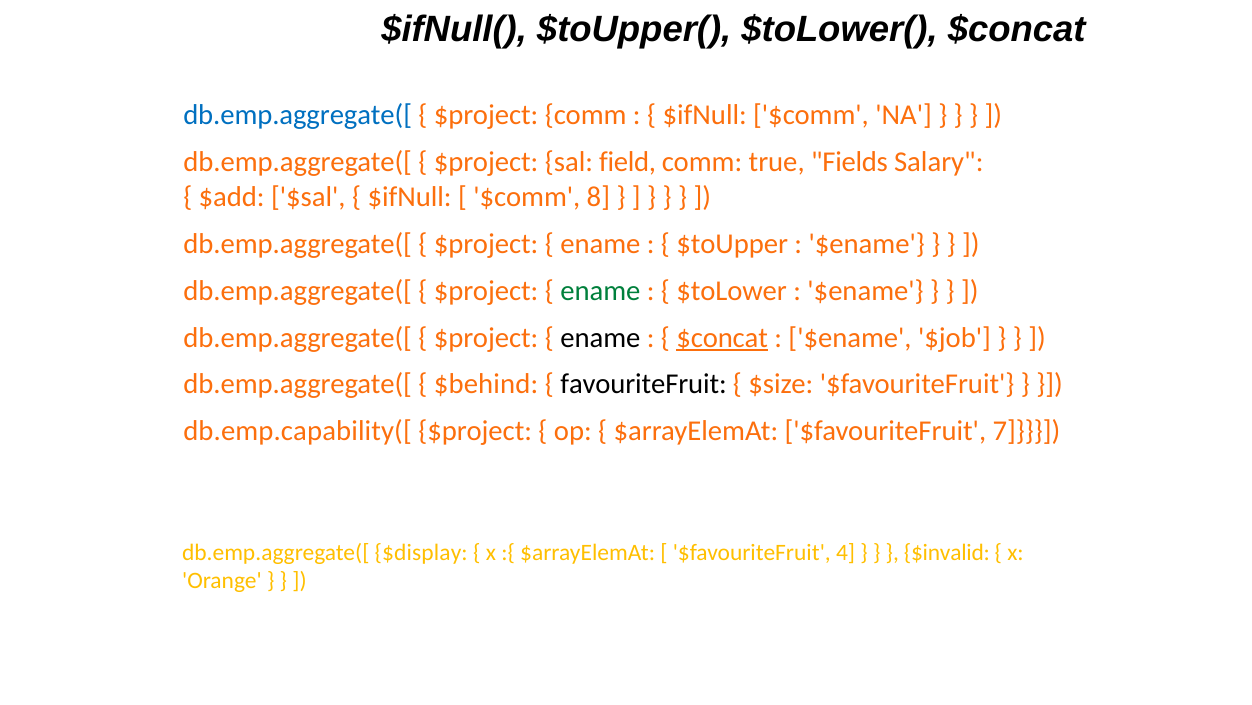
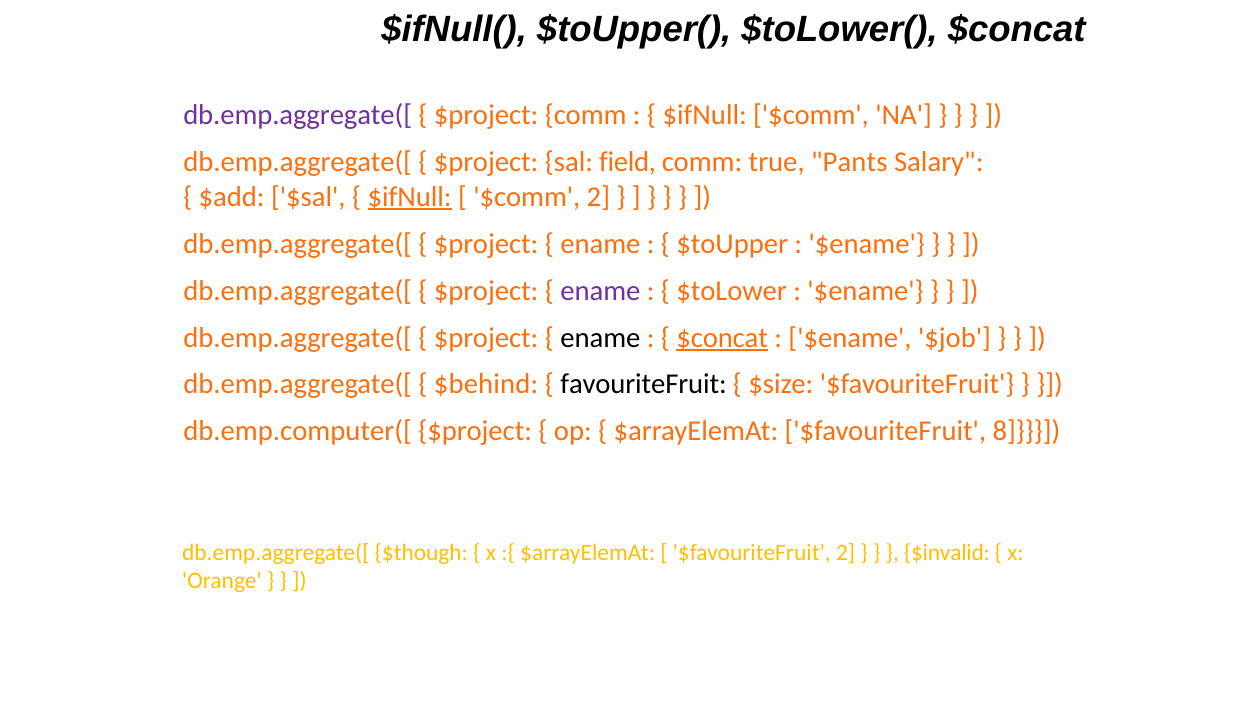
db.emp.aggregate([ colour: blue -> purple (298, 115)
Fields: Fields -> Pants (849, 162)
$ifNull underline: none -> present (410, 196)
$comm 8: 8 -> 2 (598, 196)
ename colour: green -> purple (600, 290)
db.emp.capability([: db.emp.capability([ -> db.emp.computer([ (298, 431)
7: 7 -> 8 (1027, 431)
$display: $display -> $though (421, 552)
$favouriteFruit 4: 4 -> 2 (846, 552)
